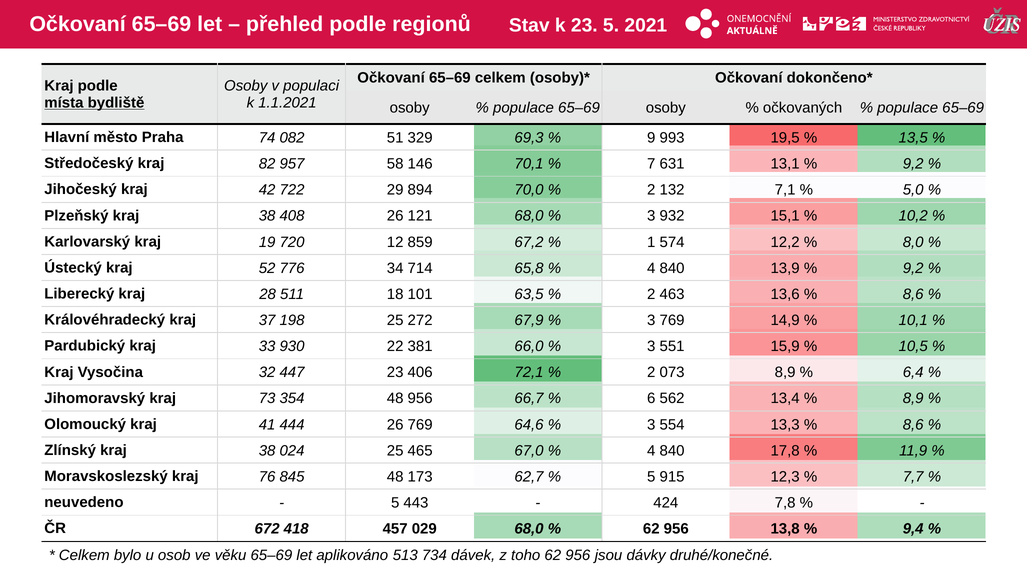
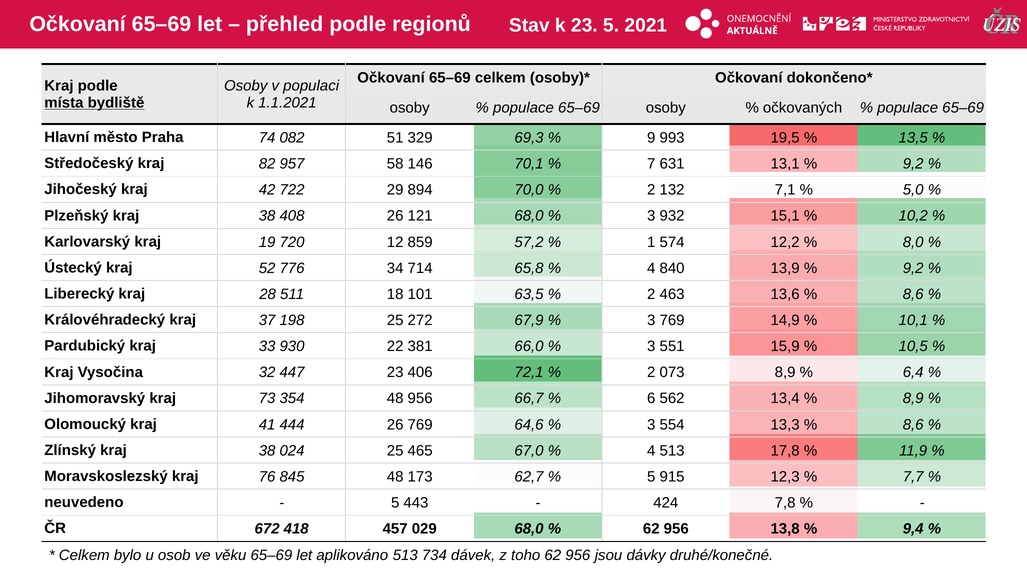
67,2: 67,2 -> 57,2 (529, 242)
840: 840 -> 513 (672, 451)
